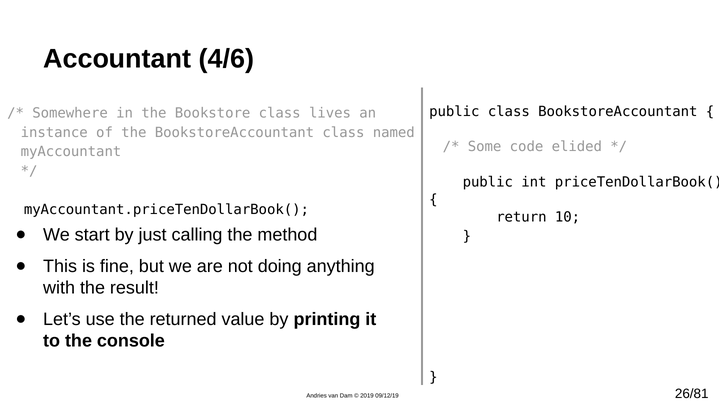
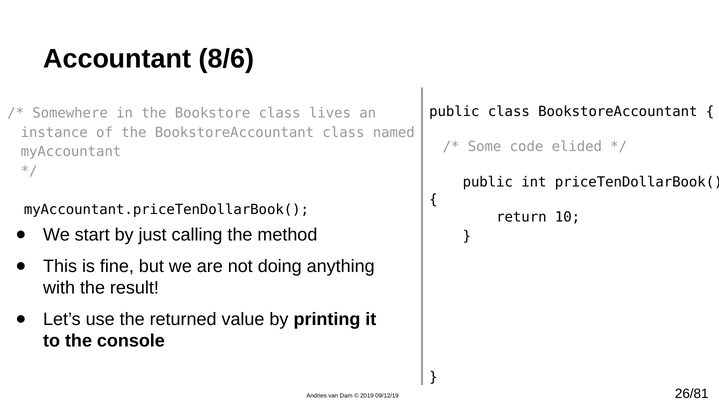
4/6: 4/6 -> 8/6 (226, 59)
